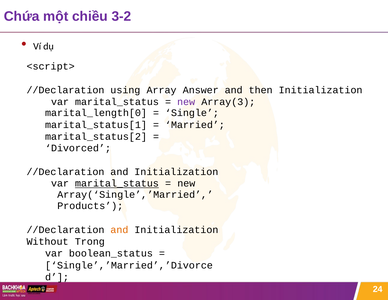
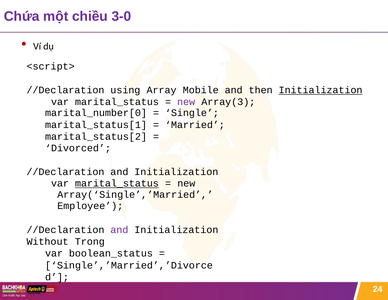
3-2: 3-2 -> 3-0 (121, 16)
Answer: Answer -> Mobile (201, 90)
Initialization underline: none -> present (321, 90)
marital_length[0: marital_length[0 -> marital_number[0 (96, 113)
Products: Products -> Employee (90, 206)
and colour: orange -> purple (119, 230)
